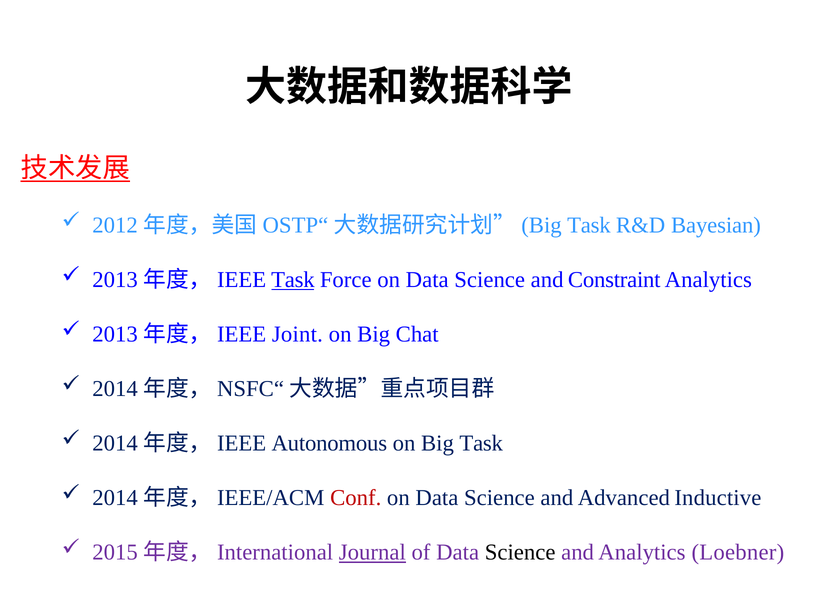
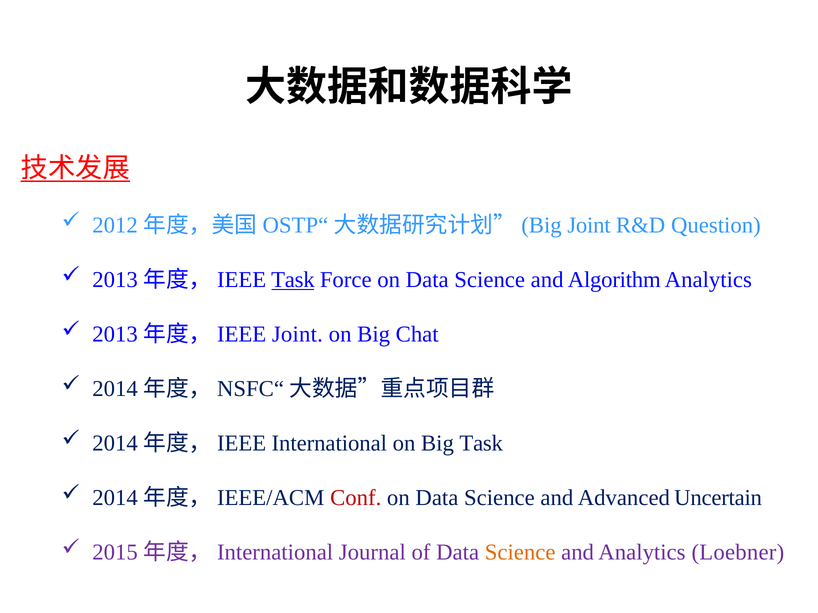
Task: Task -> Joint (589, 225)
Bayesian: Bayesian -> Question (716, 225)
Constraint: Constraint -> Algorithm (614, 280)
Autonomous: Autonomous -> International (329, 444)
Inductive: Inductive -> Uncertain (718, 498)
Journal underline: present -> none (372, 553)
Science colour: black -> orange (520, 553)
